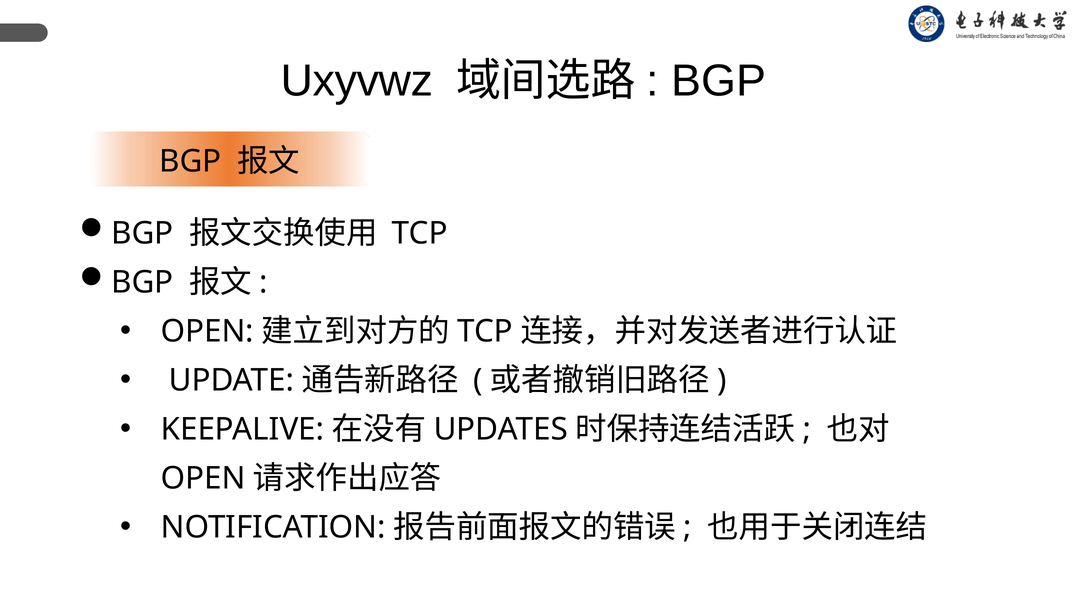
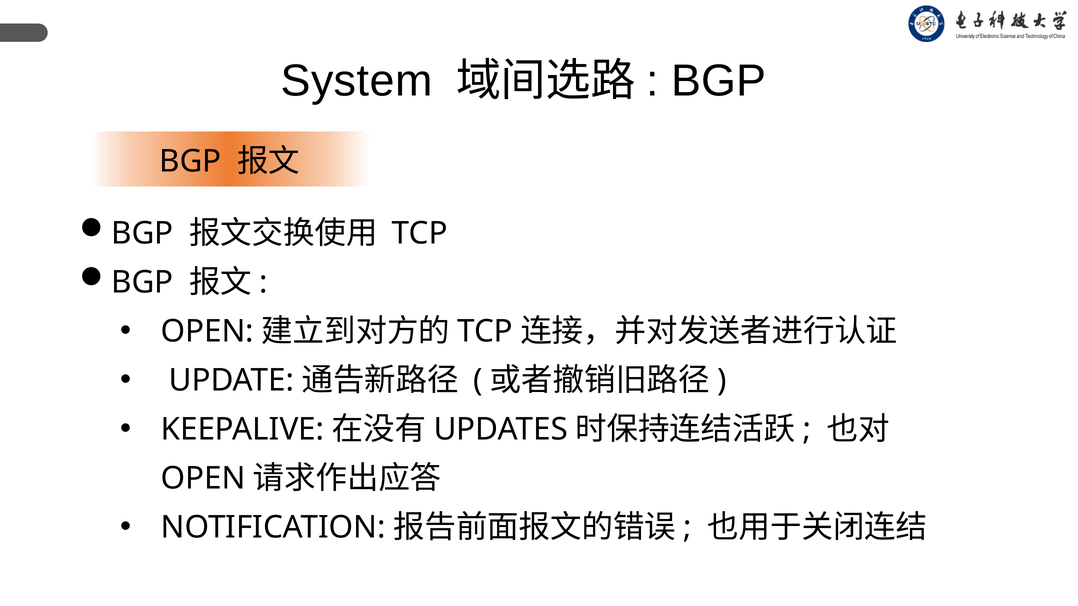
Uxyvwz: Uxyvwz -> System (357, 81)
